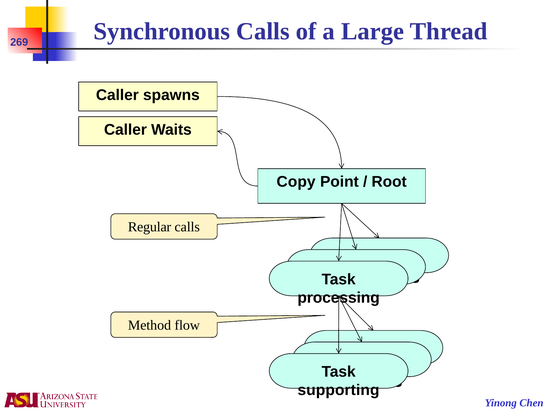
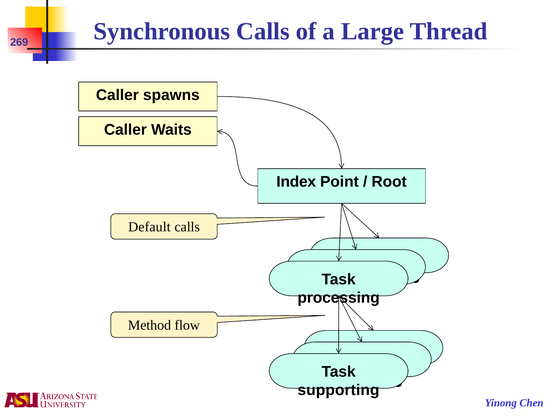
Copy: Copy -> Index (296, 182)
Regular: Regular -> Default (149, 227)
